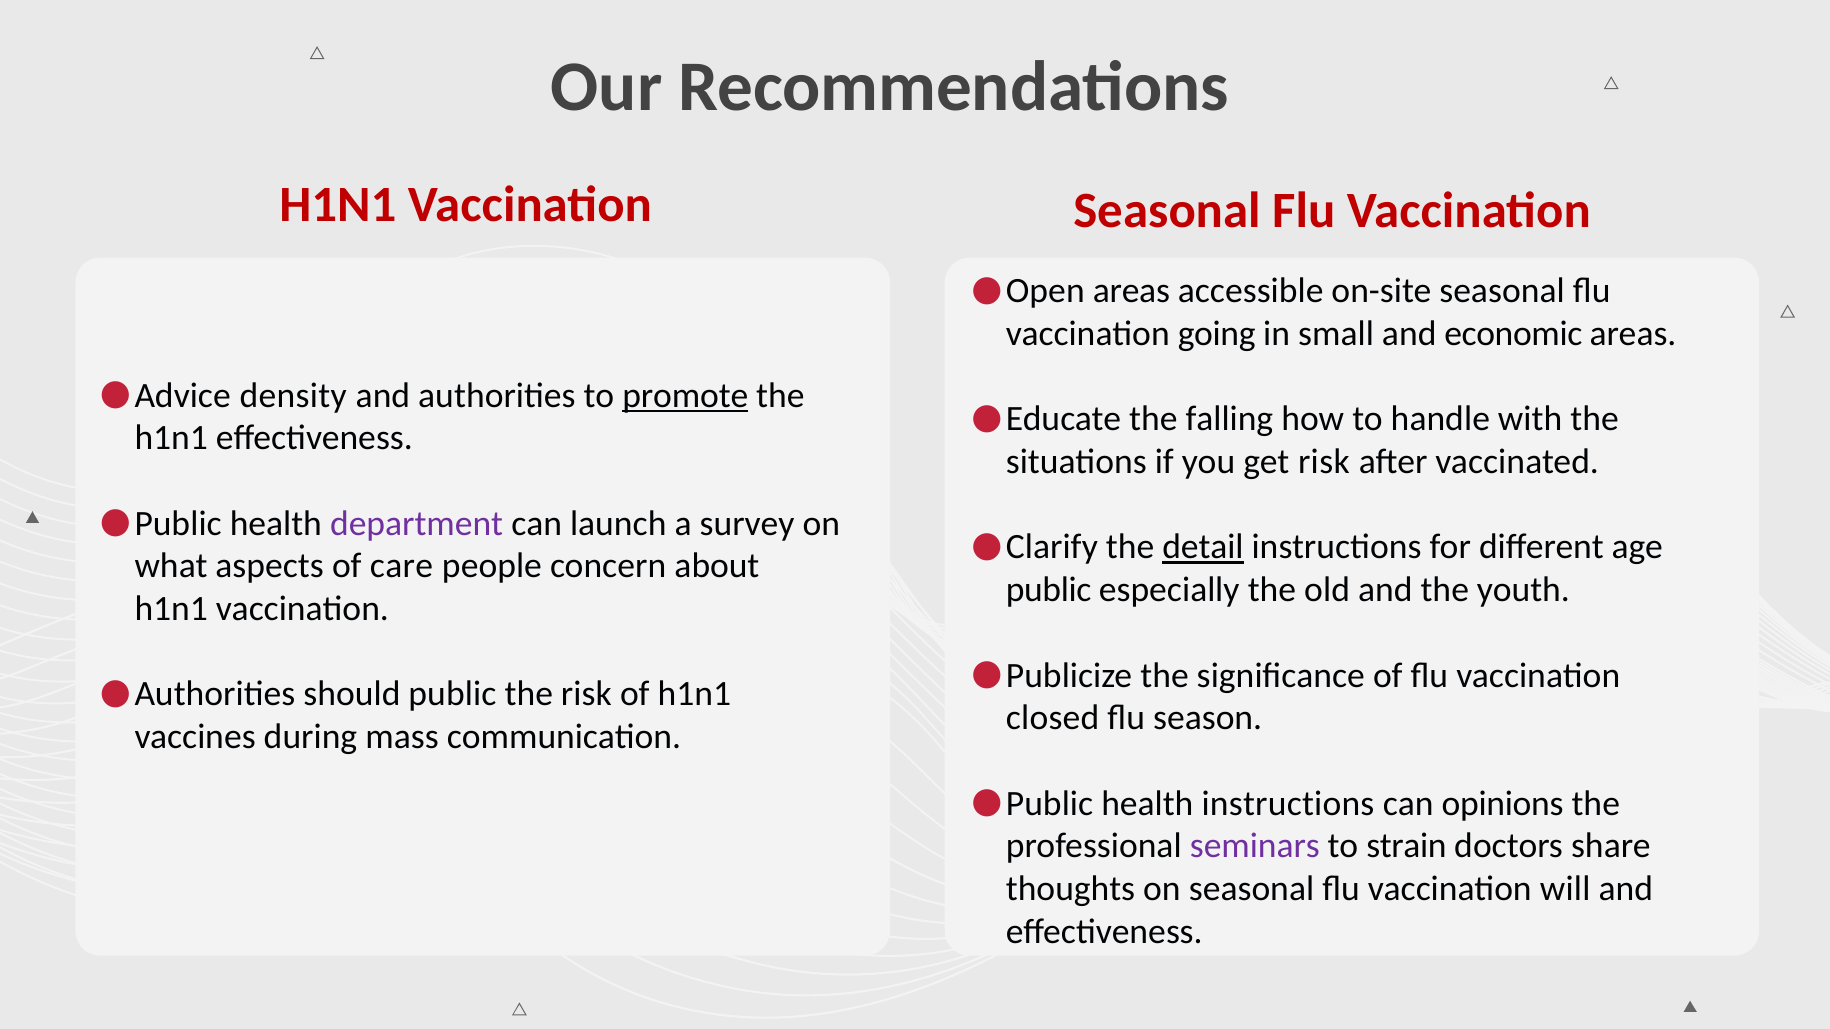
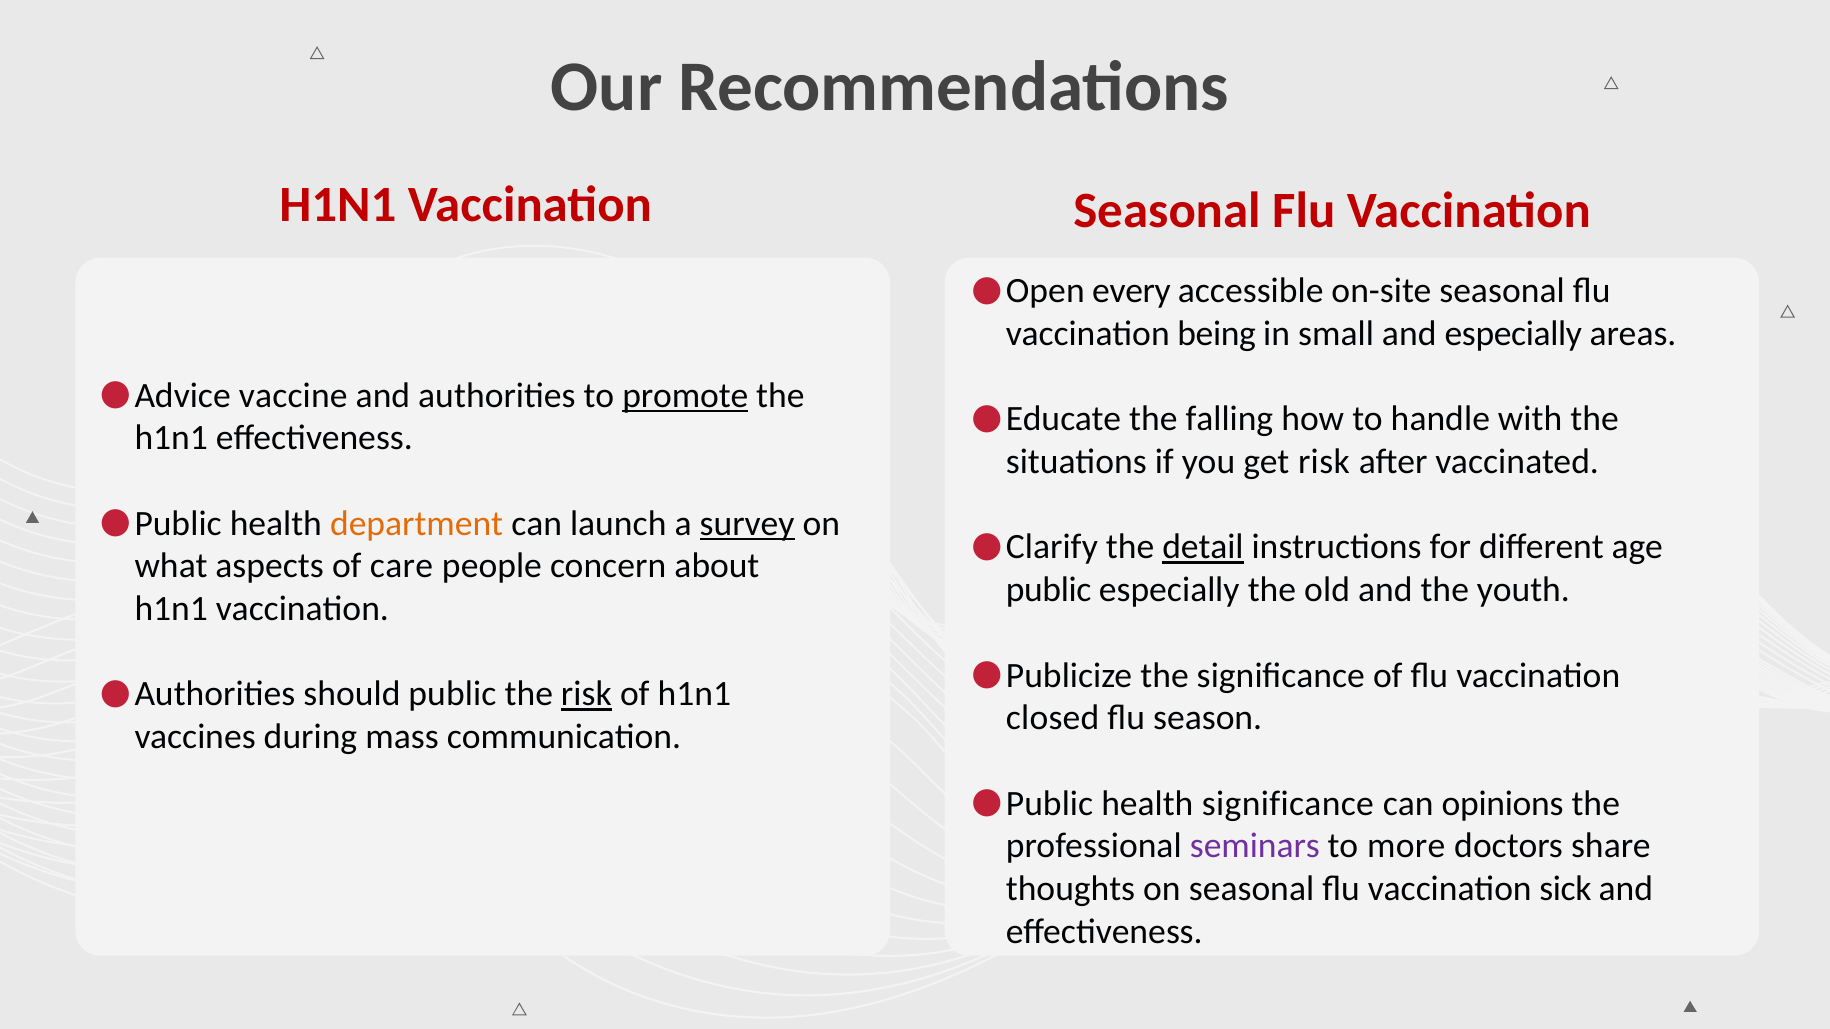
areas: areas -> every (1131, 291)
going: going -> being (1217, 334)
and economic: economic -> especially (1513, 334)
density: density -> vaccine (293, 395)
department colour: purple -> orange (417, 524)
survey underline: none -> present (747, 524)
risk underline: none -> present (586, 695)
health instructions: instructions -> significance (1288, 804)
strain: strain -> more (1406, 846)
will: will -> sick (1565, 889)
